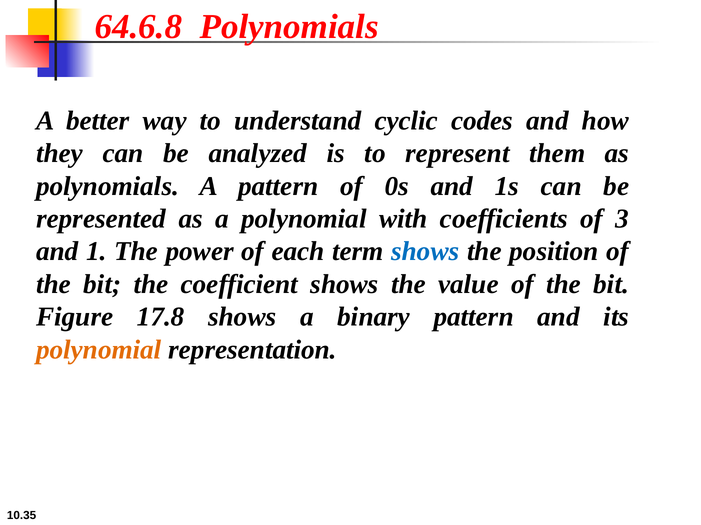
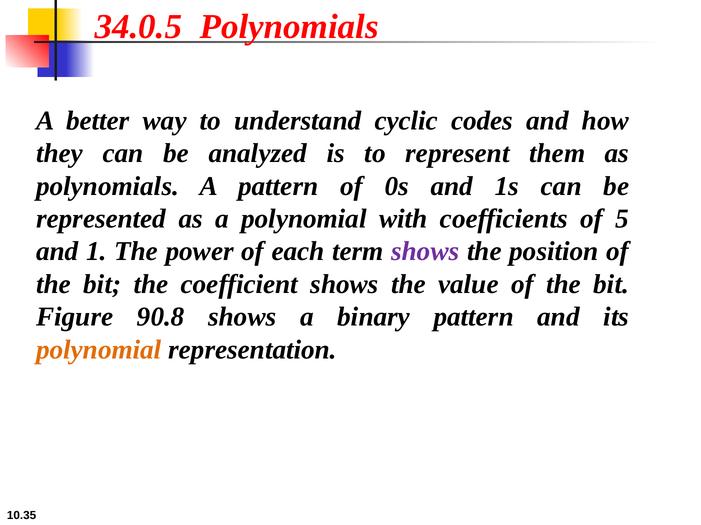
64.6.8: 64.6.8 -> 34.0.5 (138, 27)
3: 3 -> 5 (622, 219)
shows colour: blue -> purple (425, 252)
17.8: 17.8 -> 90.8 (161, 317)
